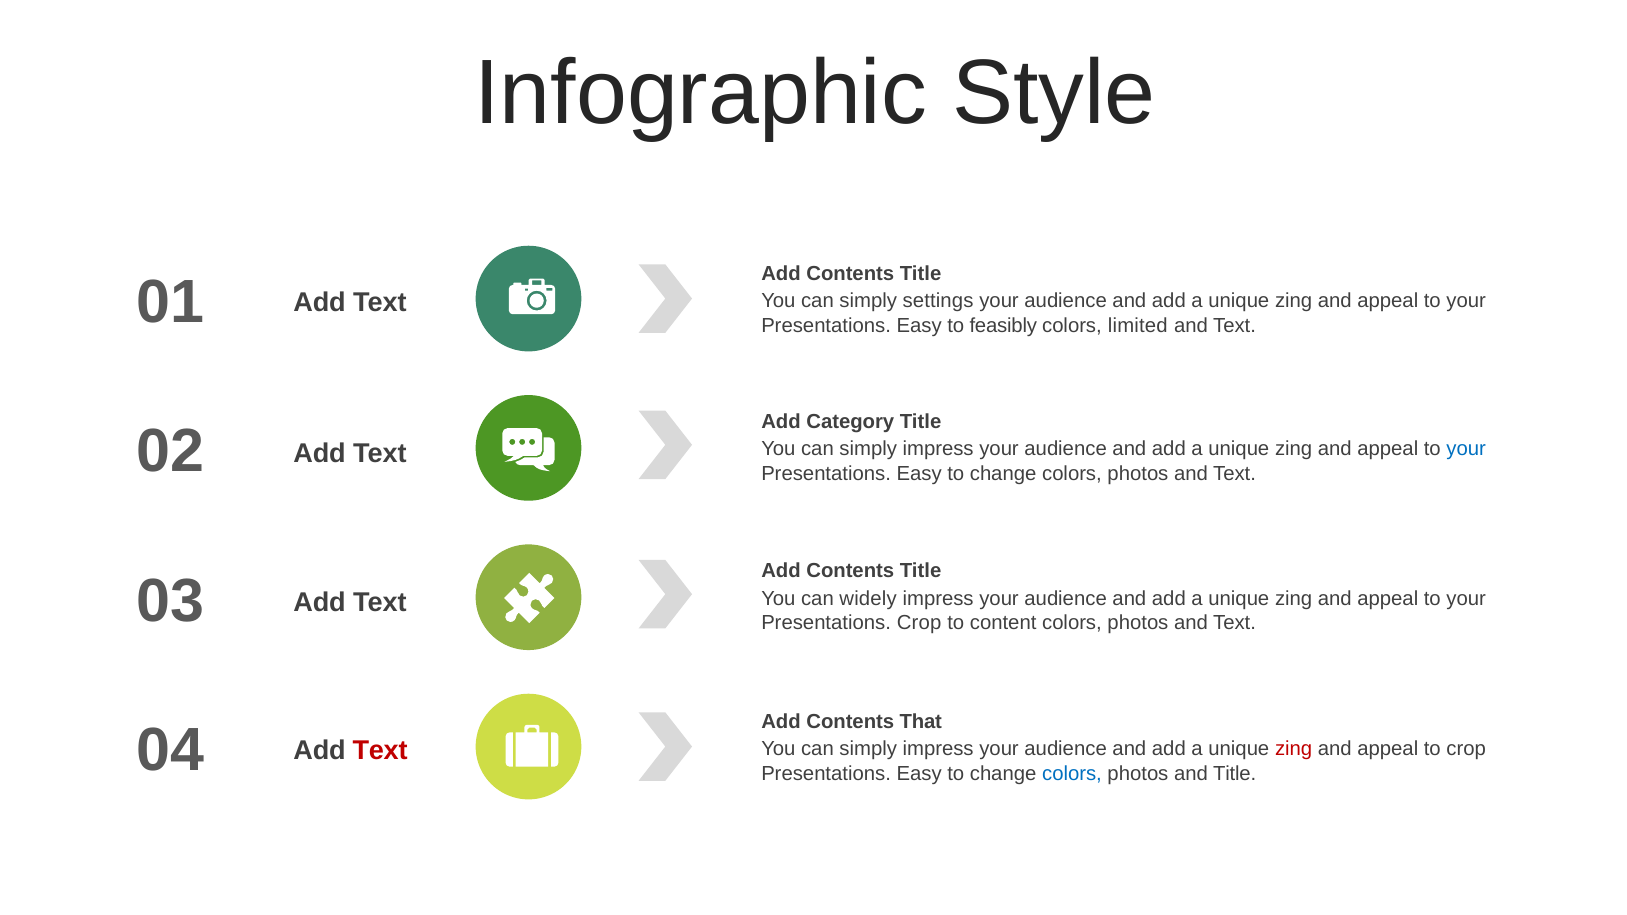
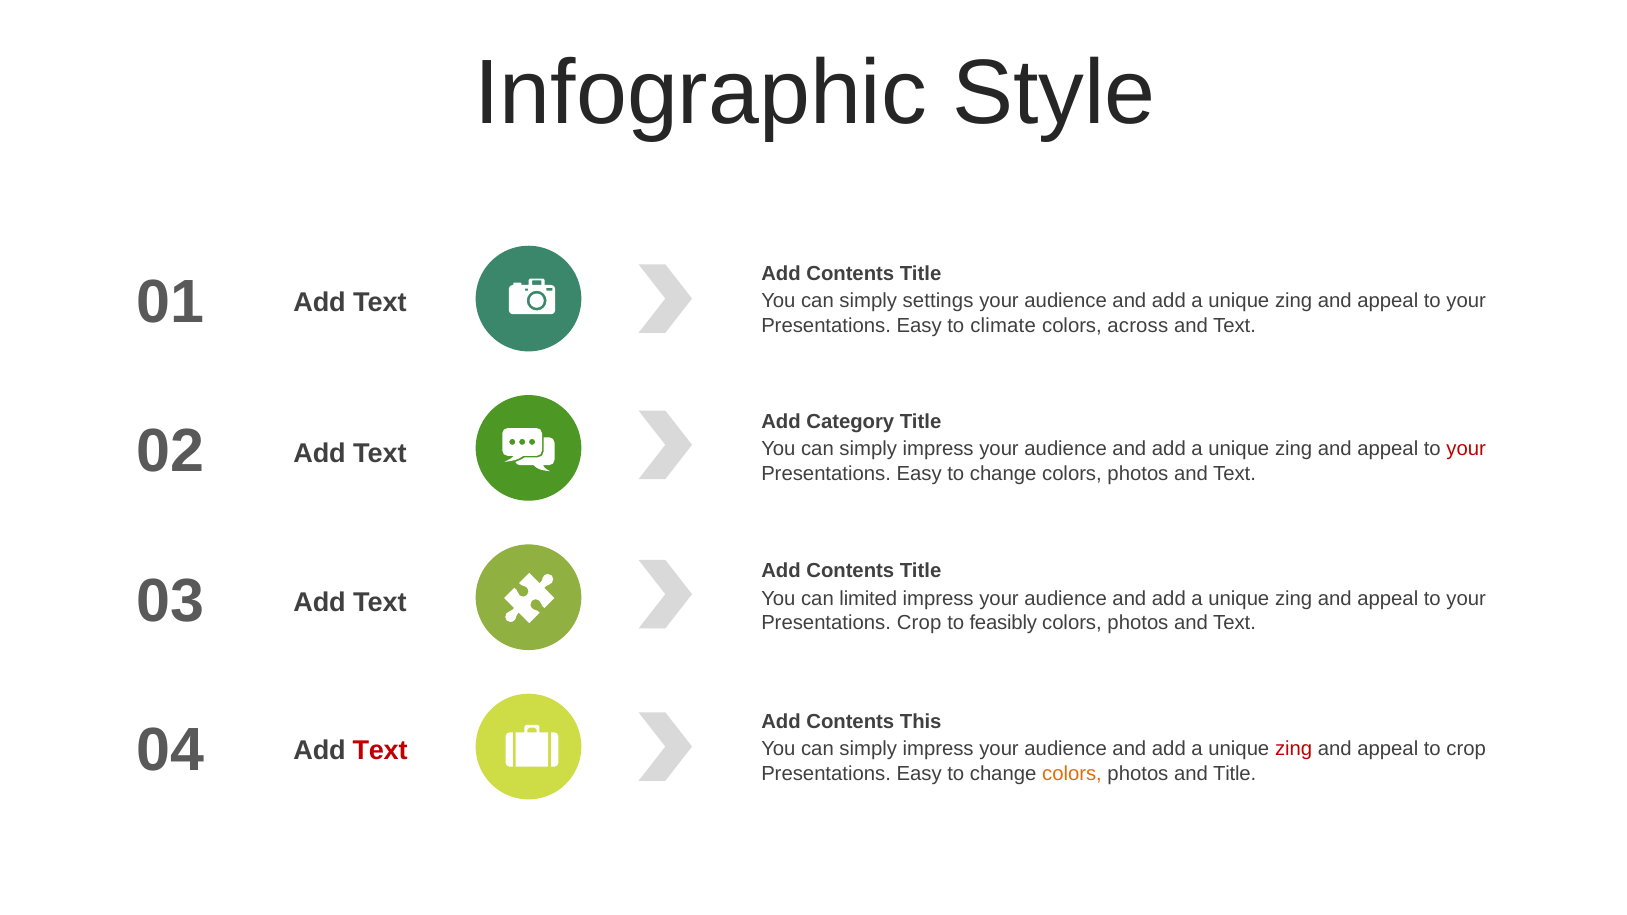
feasibly: feasibly -> climate (1003, 326)
limited: limited -> across (1138, 326)
your colour: blue -> red (1466, 449)
widely: widely -> limited (868, 599)
content: content -> feasibly (1003, 623)
That: That -> This (921, 722)
colors colour: blue -> orange (1072, 774)
